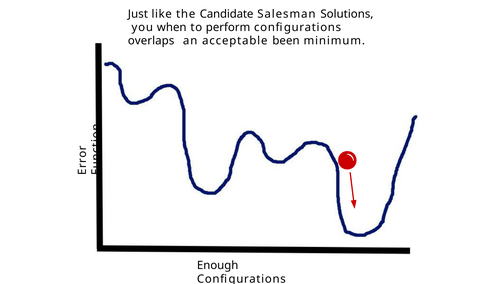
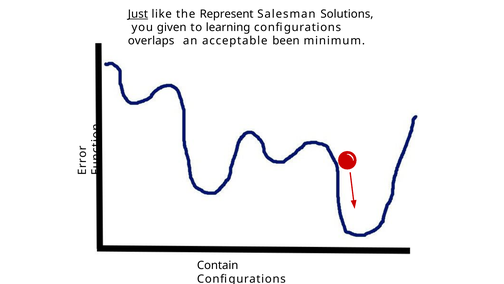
Just underline: none -> present (138, 14)
Candidate: Candidate -> Represent (227, 14)
when: when -> given (172, 27)
perform: perform -> learning (228, 27)
Enough: Enough -> Contain (218, 265)
